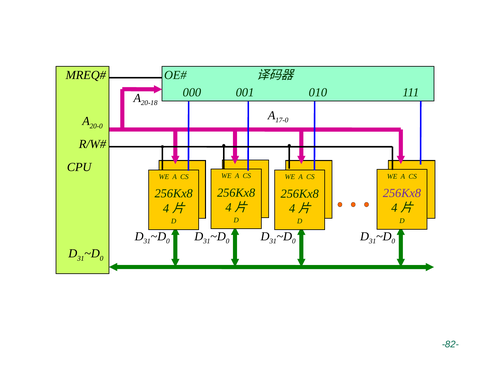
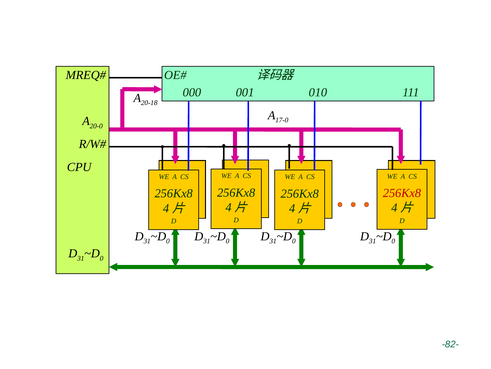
256Kx8 colour: purple -> red (402, 193)
